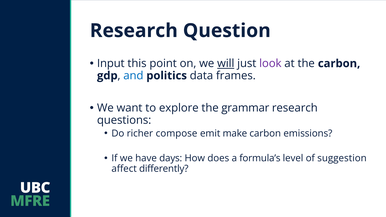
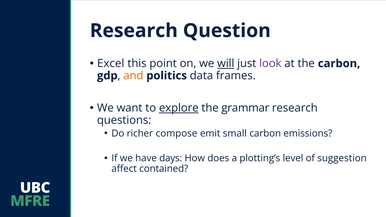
Input: Input -> Excel (111, 64)
and colour: blue -> orange (133, 76)
explore underline: none -> present (179, 108)
make: make -> small (235, 134)
formula’s: formula’s -> plotting’s (260, 158)
differently: differently -> contained (164, 169)
